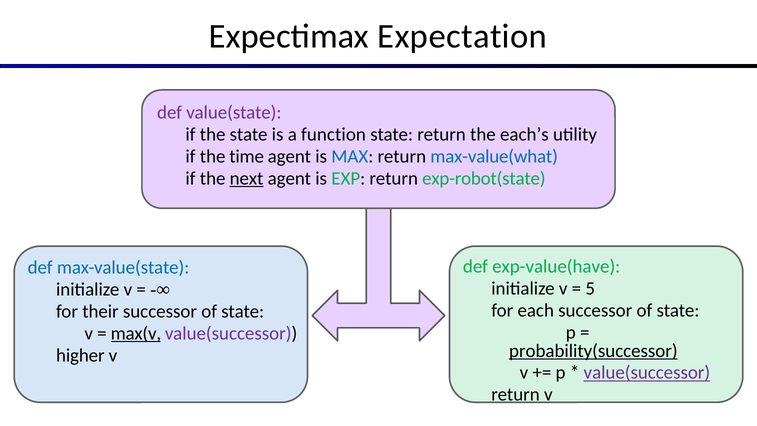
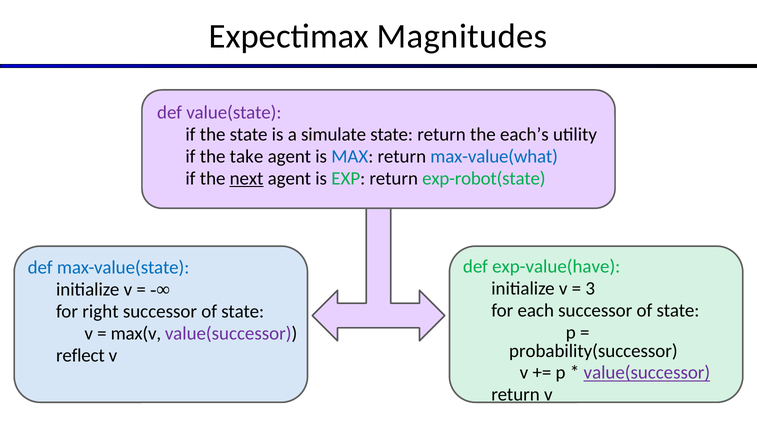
Expectation: Expectation -> Magnitudes (462, 36)
function: function -> simulate (334, 134)
time: time -> take (246, 156)
5: 5 -> 3 (590, 289)
their: their -> right (100, 311)
max(v underline: present -> none (136, 333)
probability(successor underline: present -> none (593, 351)
higher: higher -> reflect (80, 355)
